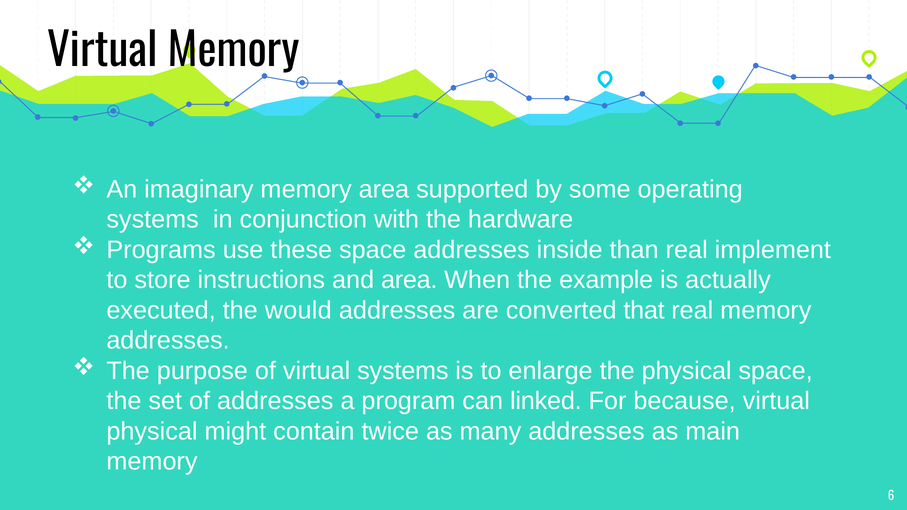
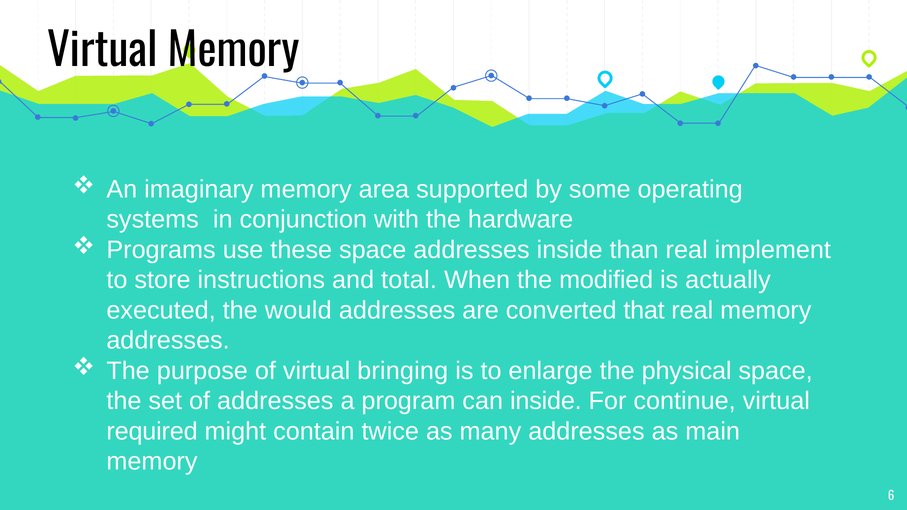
and area: area -> total (409, 280)
example: example -> modified (606, 280)
virtual systems: systems -> bringing (403, 371)
can linked: linked -> inside (546, 401)
because: because -> continue (685, 401)
physical: physical -> required (152, 431)
